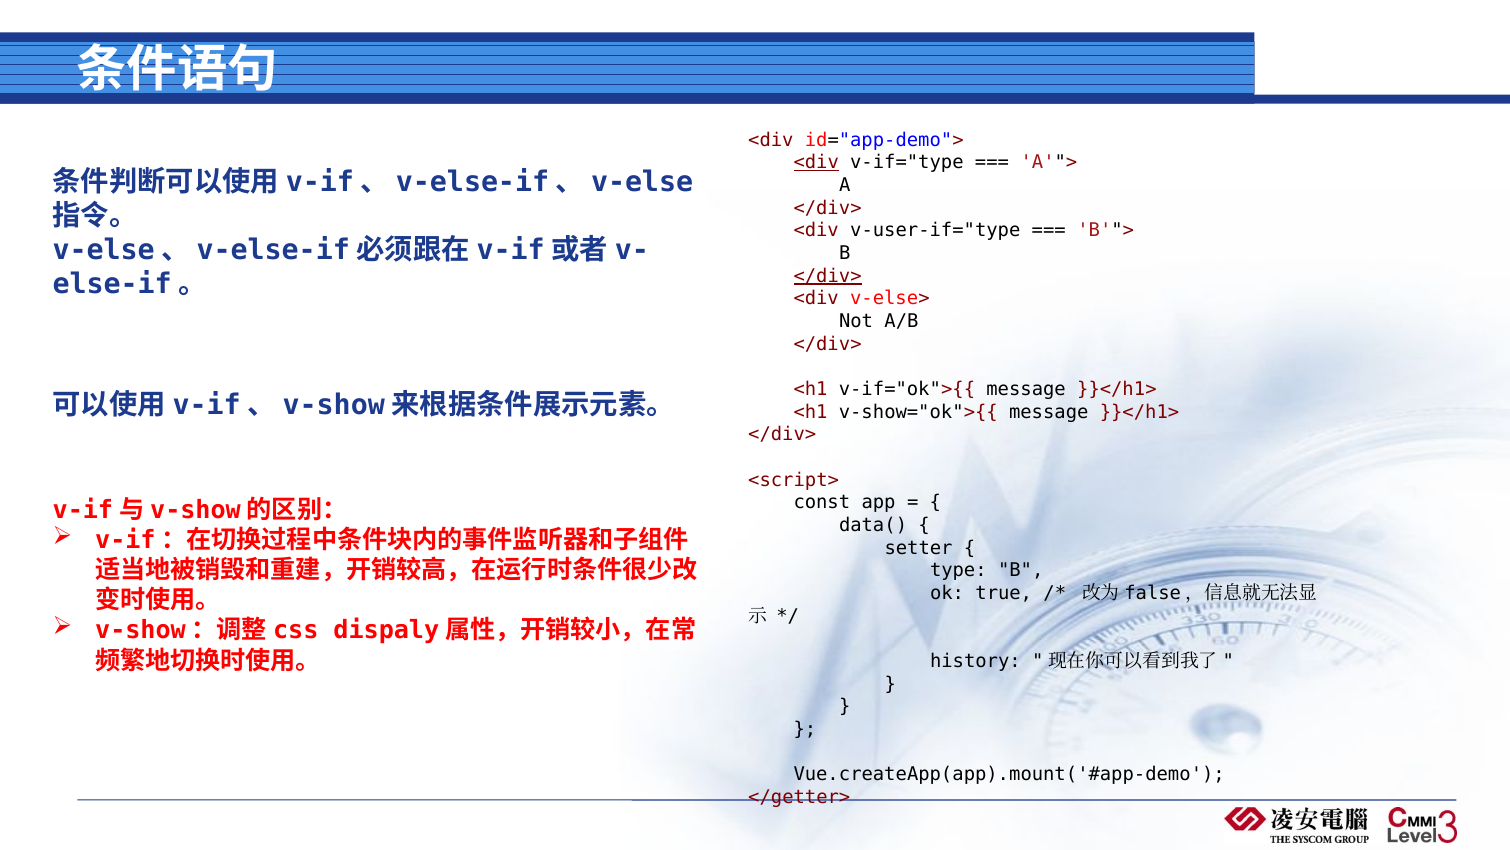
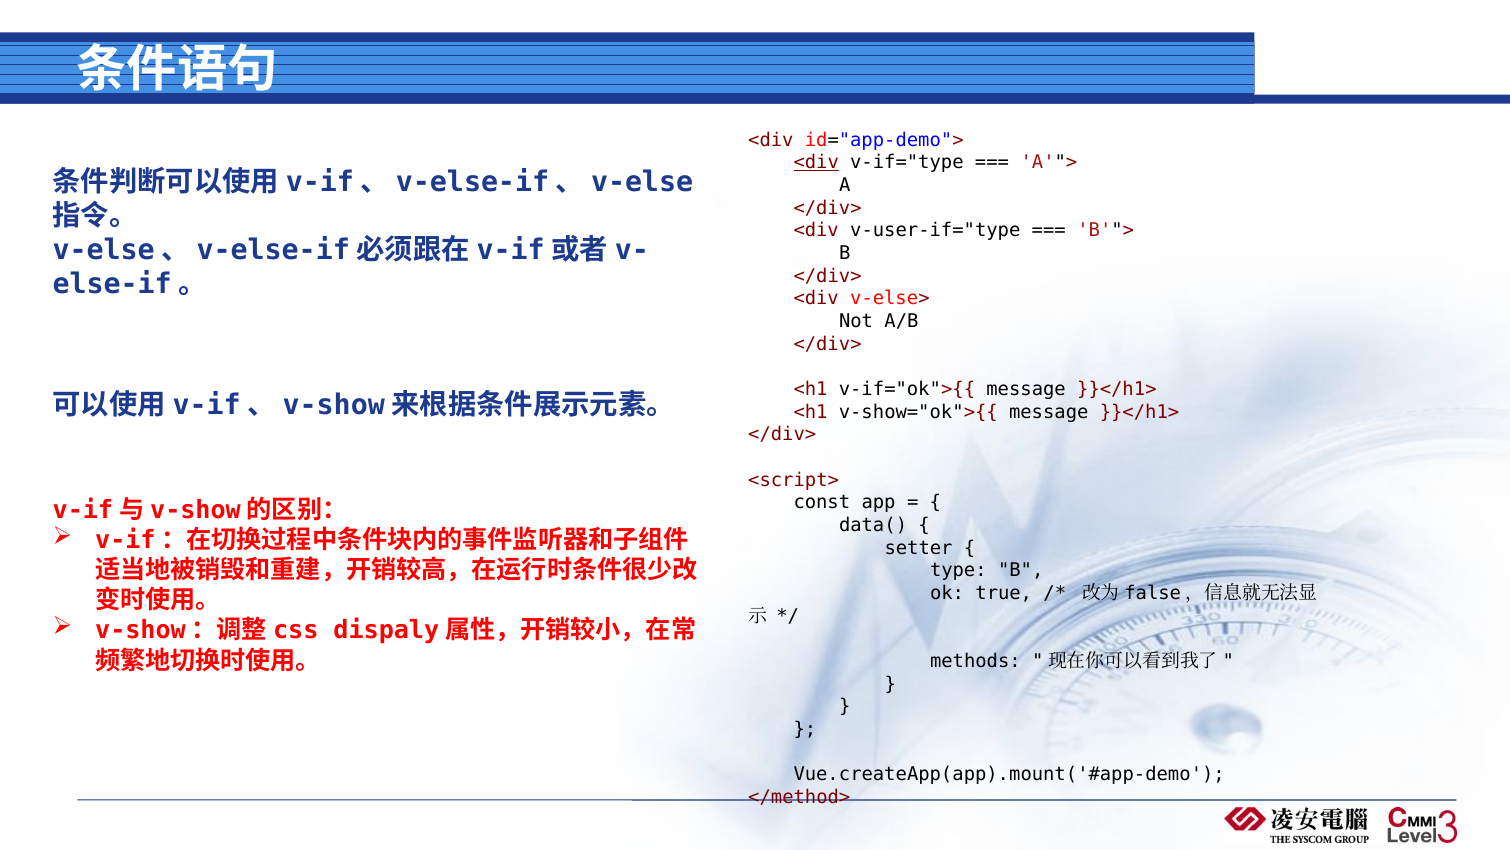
</div> underline: present -> none (828, 276)
history: history -> methods (975, 661)
</getter>: </getter> -> </method> (799, 797)
